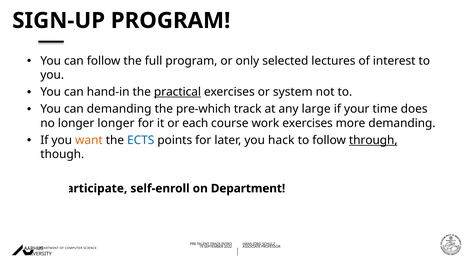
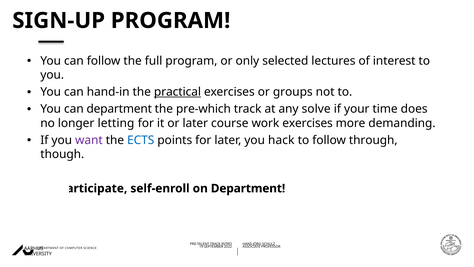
system: system -> groups (293, 92)
can demanding: demanding -> department (119, 109)
large: large -> solve (316, 109)
longer longer: longer -> letting (116, 123)
or each: each -> later (195, 123)
want colour: orange -> purple (89, 140)
through underline: present -> none (373, 140)
